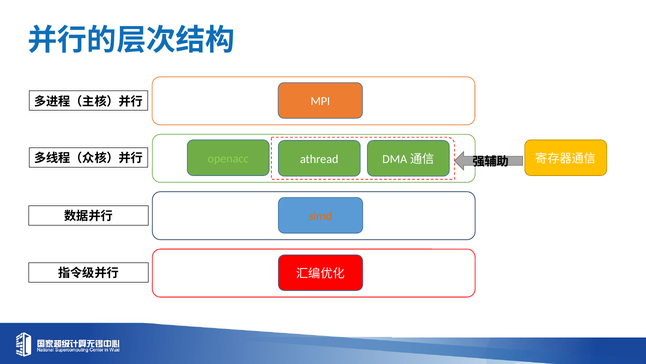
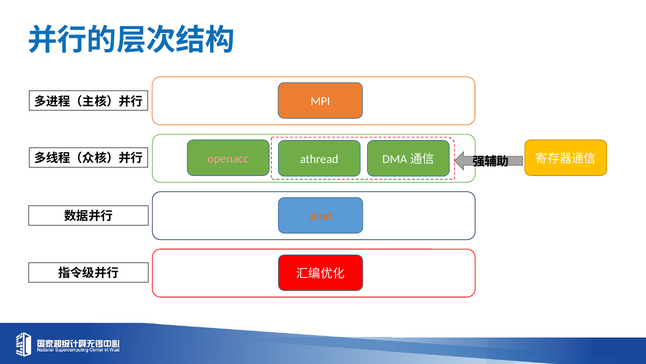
openacc colour: light green -> pink (228, 158)
